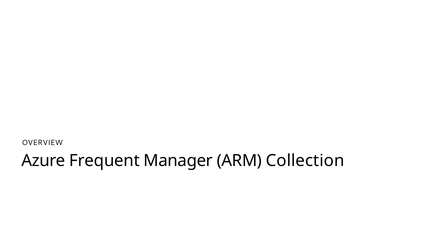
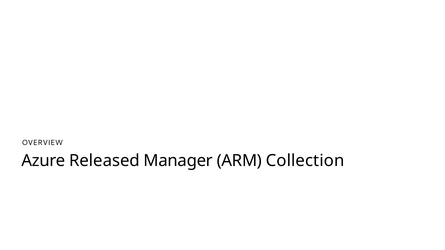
Frequent: Frequent -> Released (104, 161)
